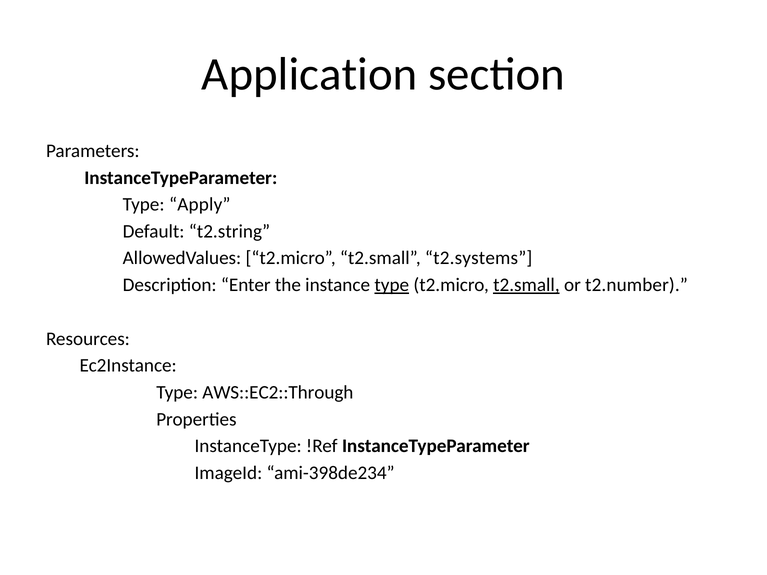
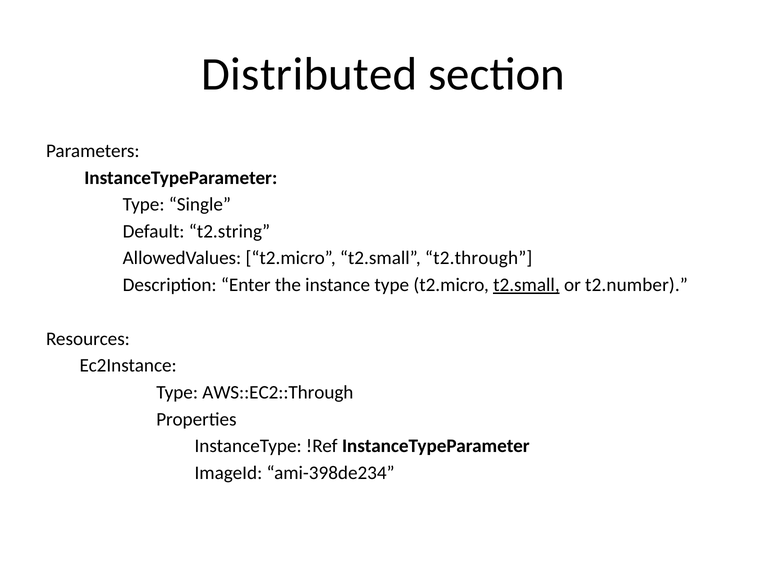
Application: Application -> Distributed (309, 74)
Apply: Apply -> Single (200, 205)
t2.systems: t2.systems -> t2.through (479, 258)
type underline: present -> none (392, 285)
